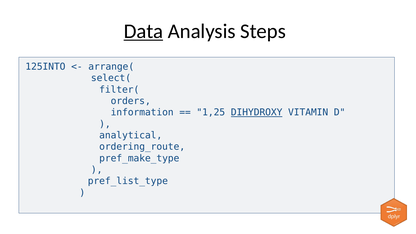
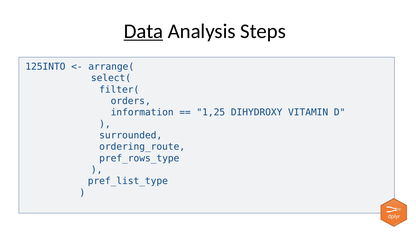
DIHYDROXY underline: present -> none (257, 112)
analytical: analytical -> surrounded (131, 135)
pref_make_type: pref_make_type -> pref_rows_type (139, 158)
